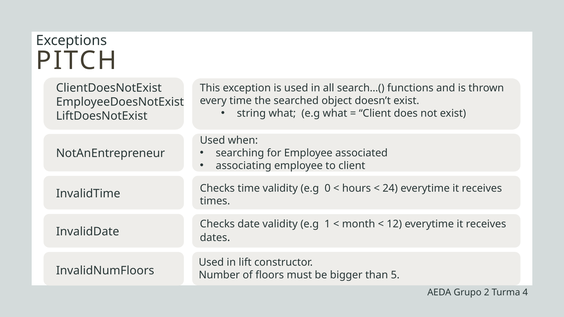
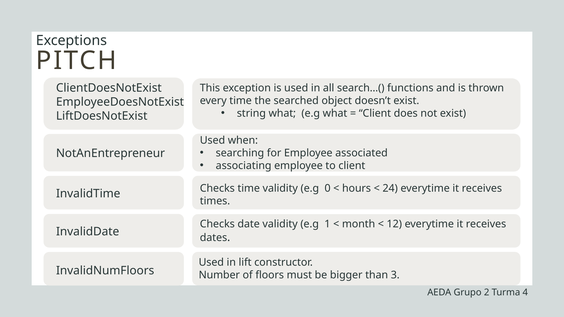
5: 5 -> 3 (395, 275)
